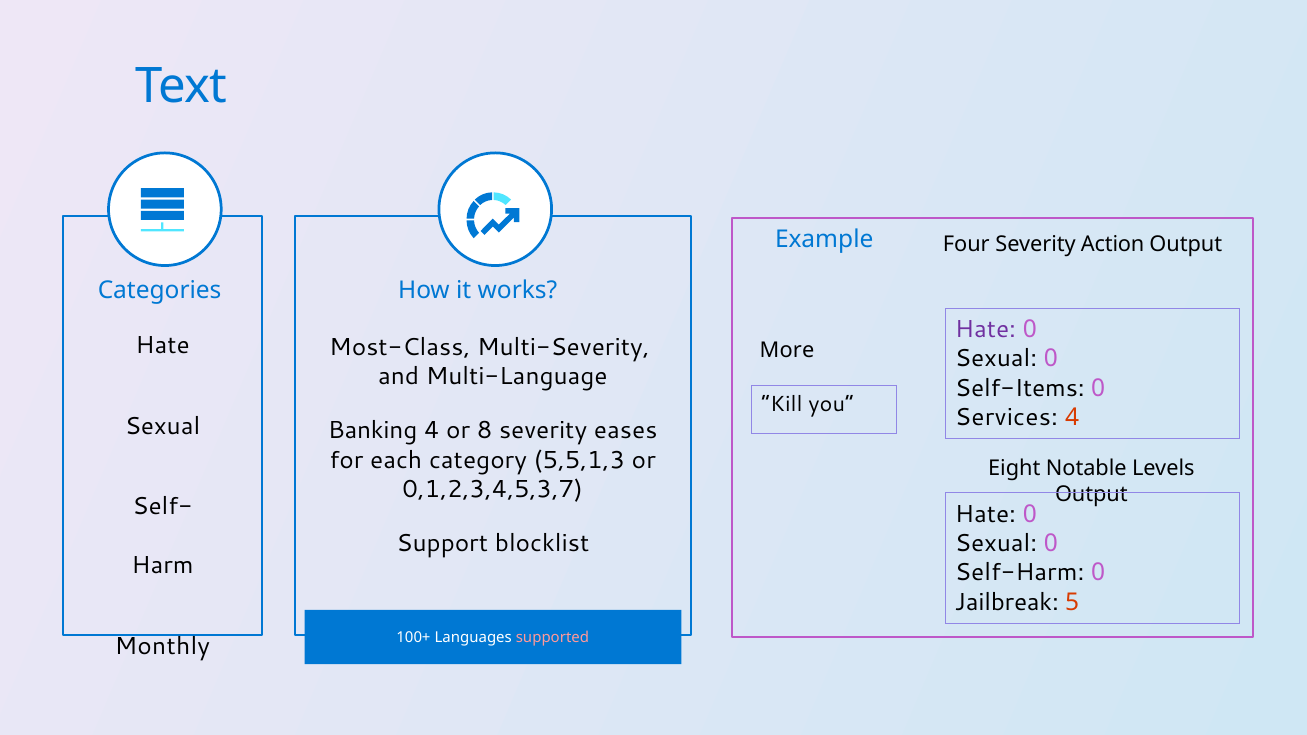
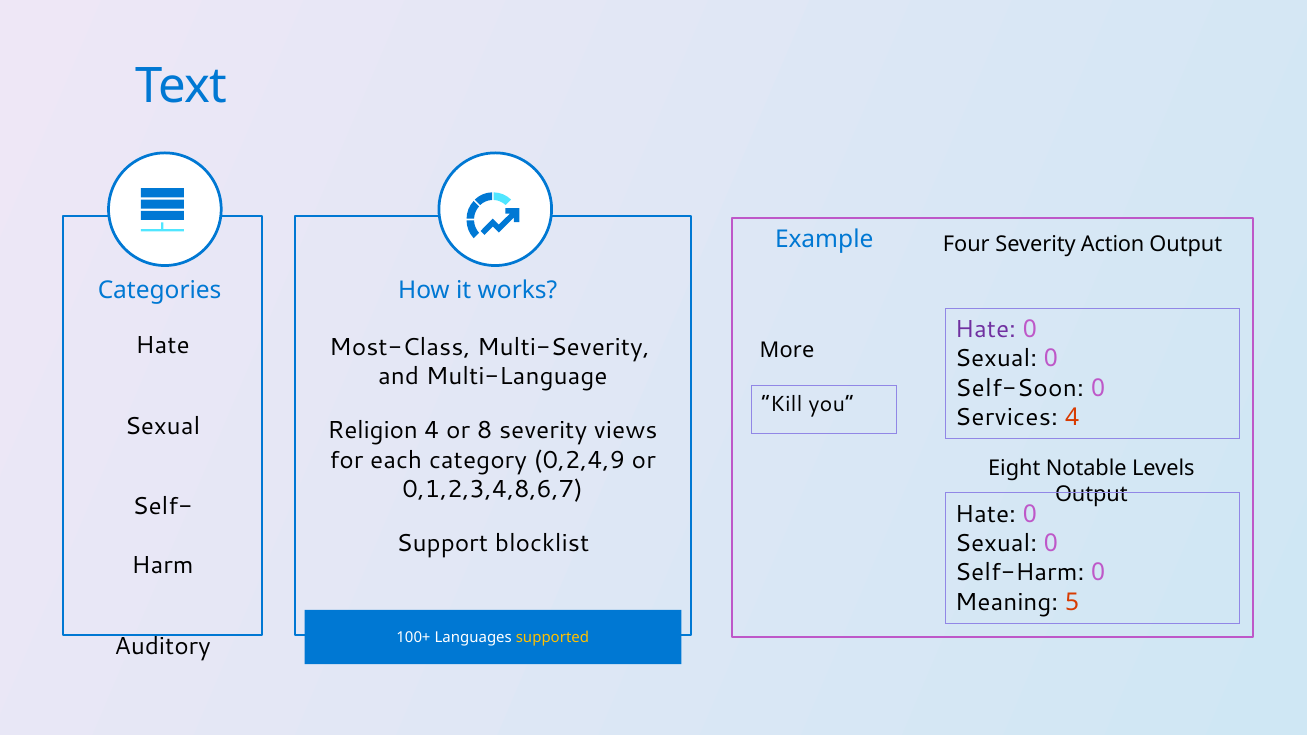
Self-Items: Self-Items -> Self-Soon (1020, 388)
Banking: Banking -> Religion (373, 431)
eases: eases -> views (626, 431)
5,5,1,3: 5,5,1,3 -> 0,2,4,9 (579, 460)
0,1,2,3,4,5,3,7: 0,1,2,3,4,5,3,7 -> 0,1,2,3,4,8,6,7 (493, 490)
Jailbreak: Jailbreak -> Meaning (1007, 602)
supported colour: pink -> yellow (552, 638)
Monthly: Monthly -> Auditory (163, 646)
